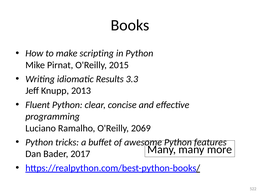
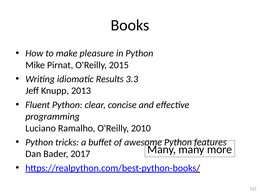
scripting: scripting -> pleasure (97, 53)
2069: 2069 -> 2010 (141, 128)
